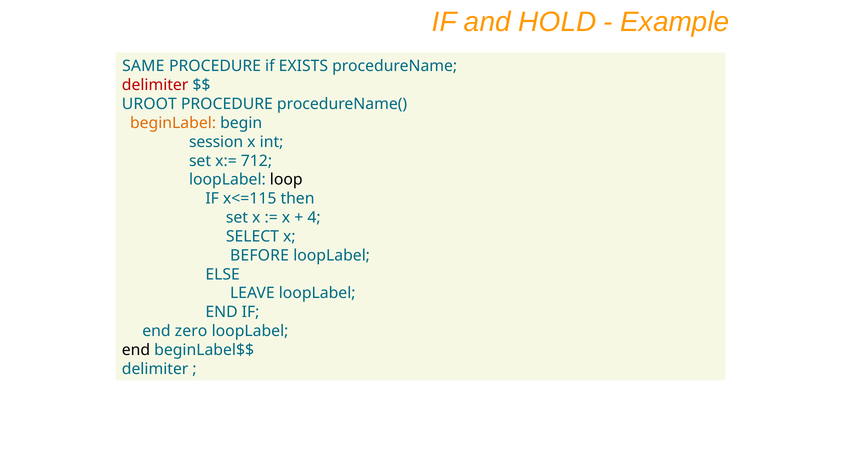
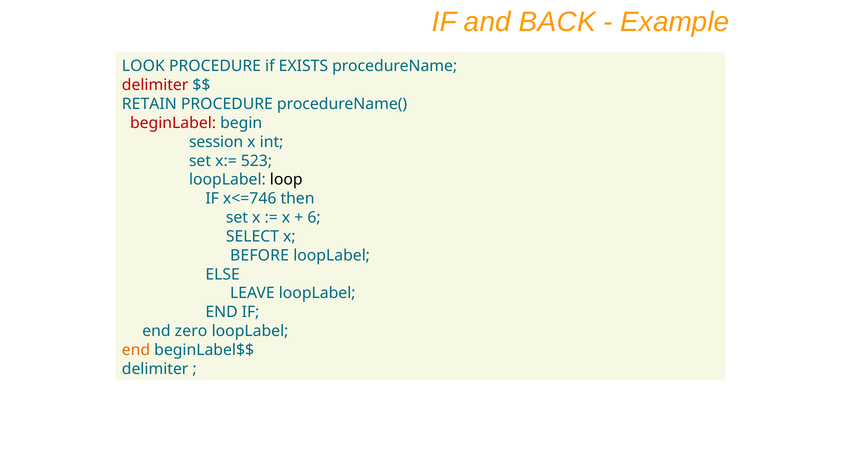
HOLD: HOLD -> BACK (557, 22)
SAME: SAME -> LOOK (143, 66)
UROOT: UROOT -> RETAIN (149, 104)
beginLabel colour: orange -> red (173, 123)
712: 712 -> 523 (256, 161)
x<=115: x<=115 -> x<=746 (250, 199)
4: 4 -> 6 (314, 218)
end colour: black -> orange (136, 350)
